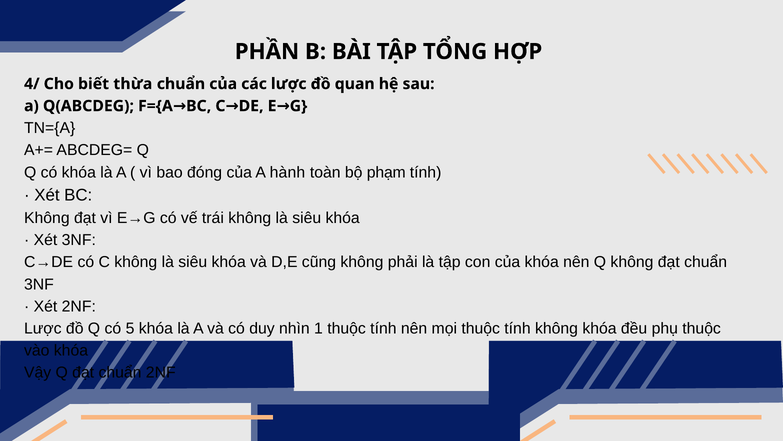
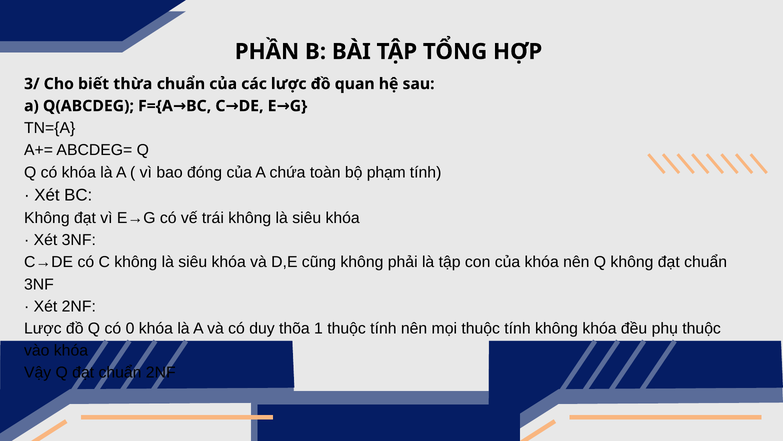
4/: 4/ -> 3/ (32, 84)
hành: hành -> chứa (288, 172)
5: 5 -> 0 (130, 328)
nhìn: nhìn -> thõa (294, 328)
